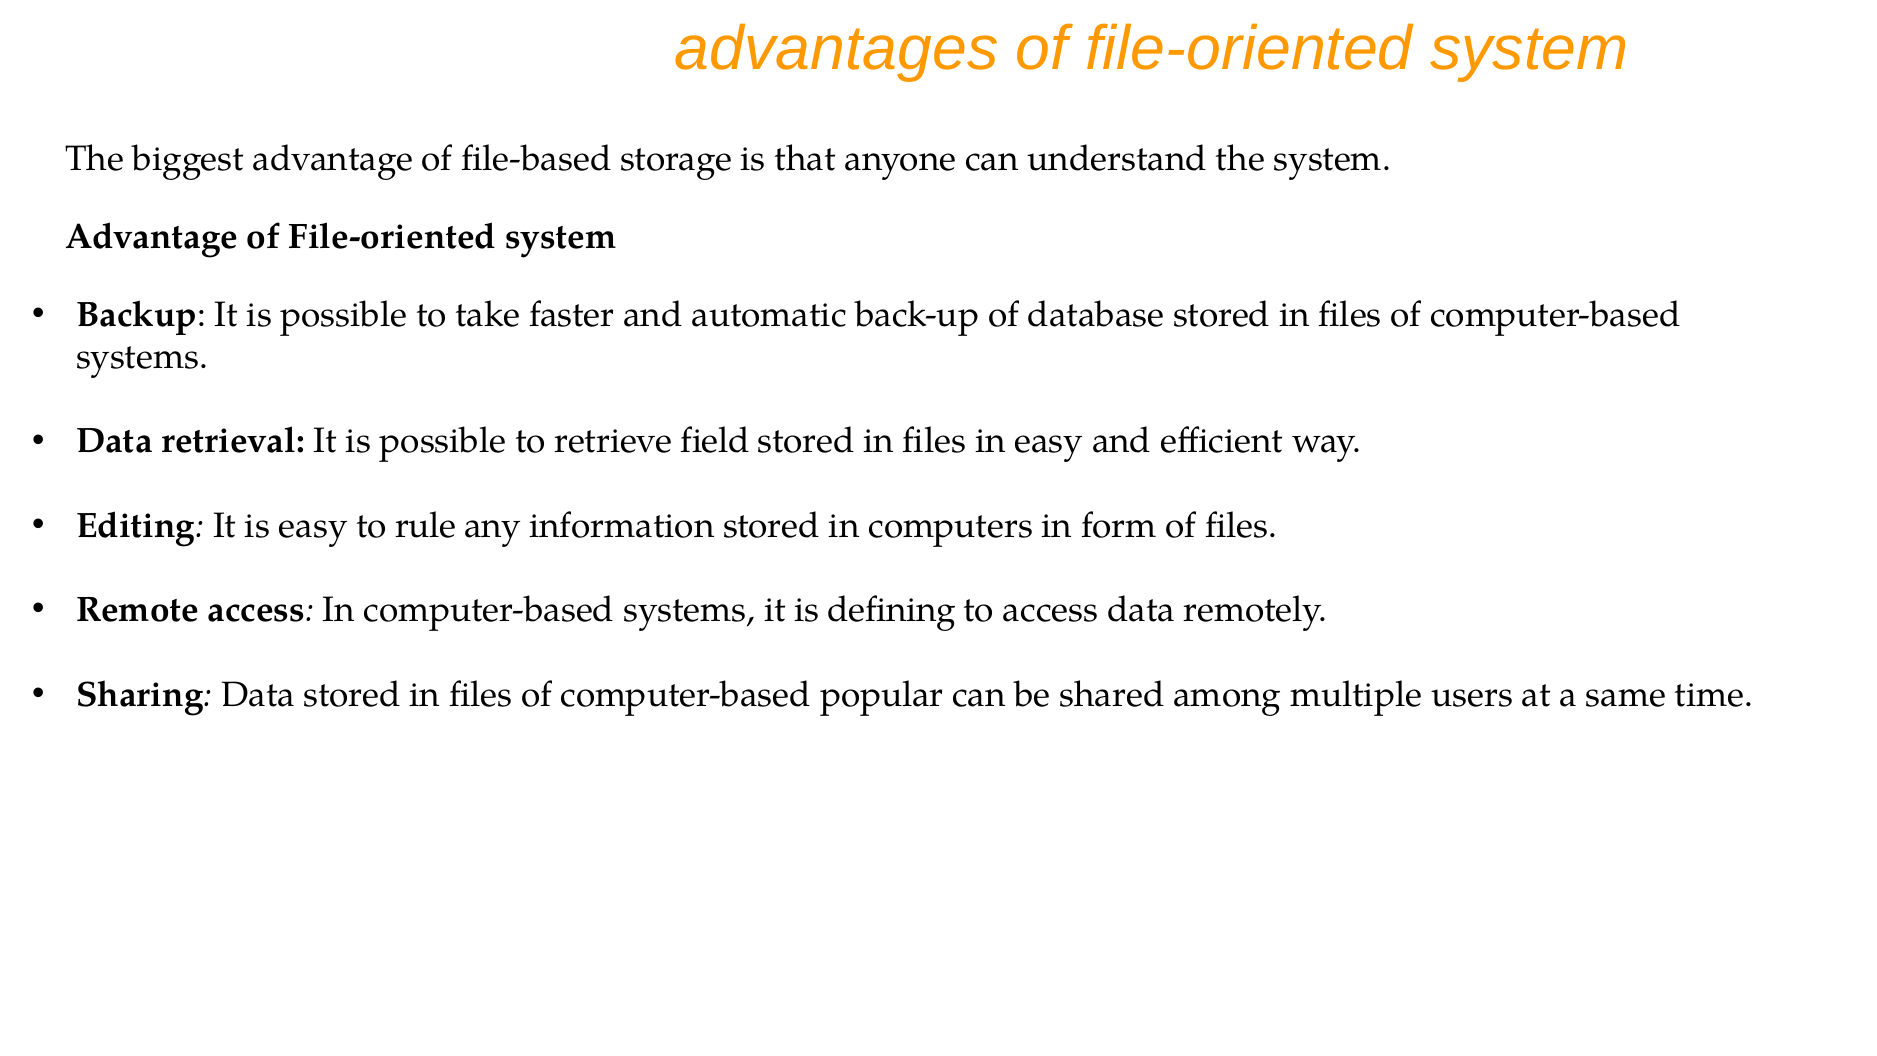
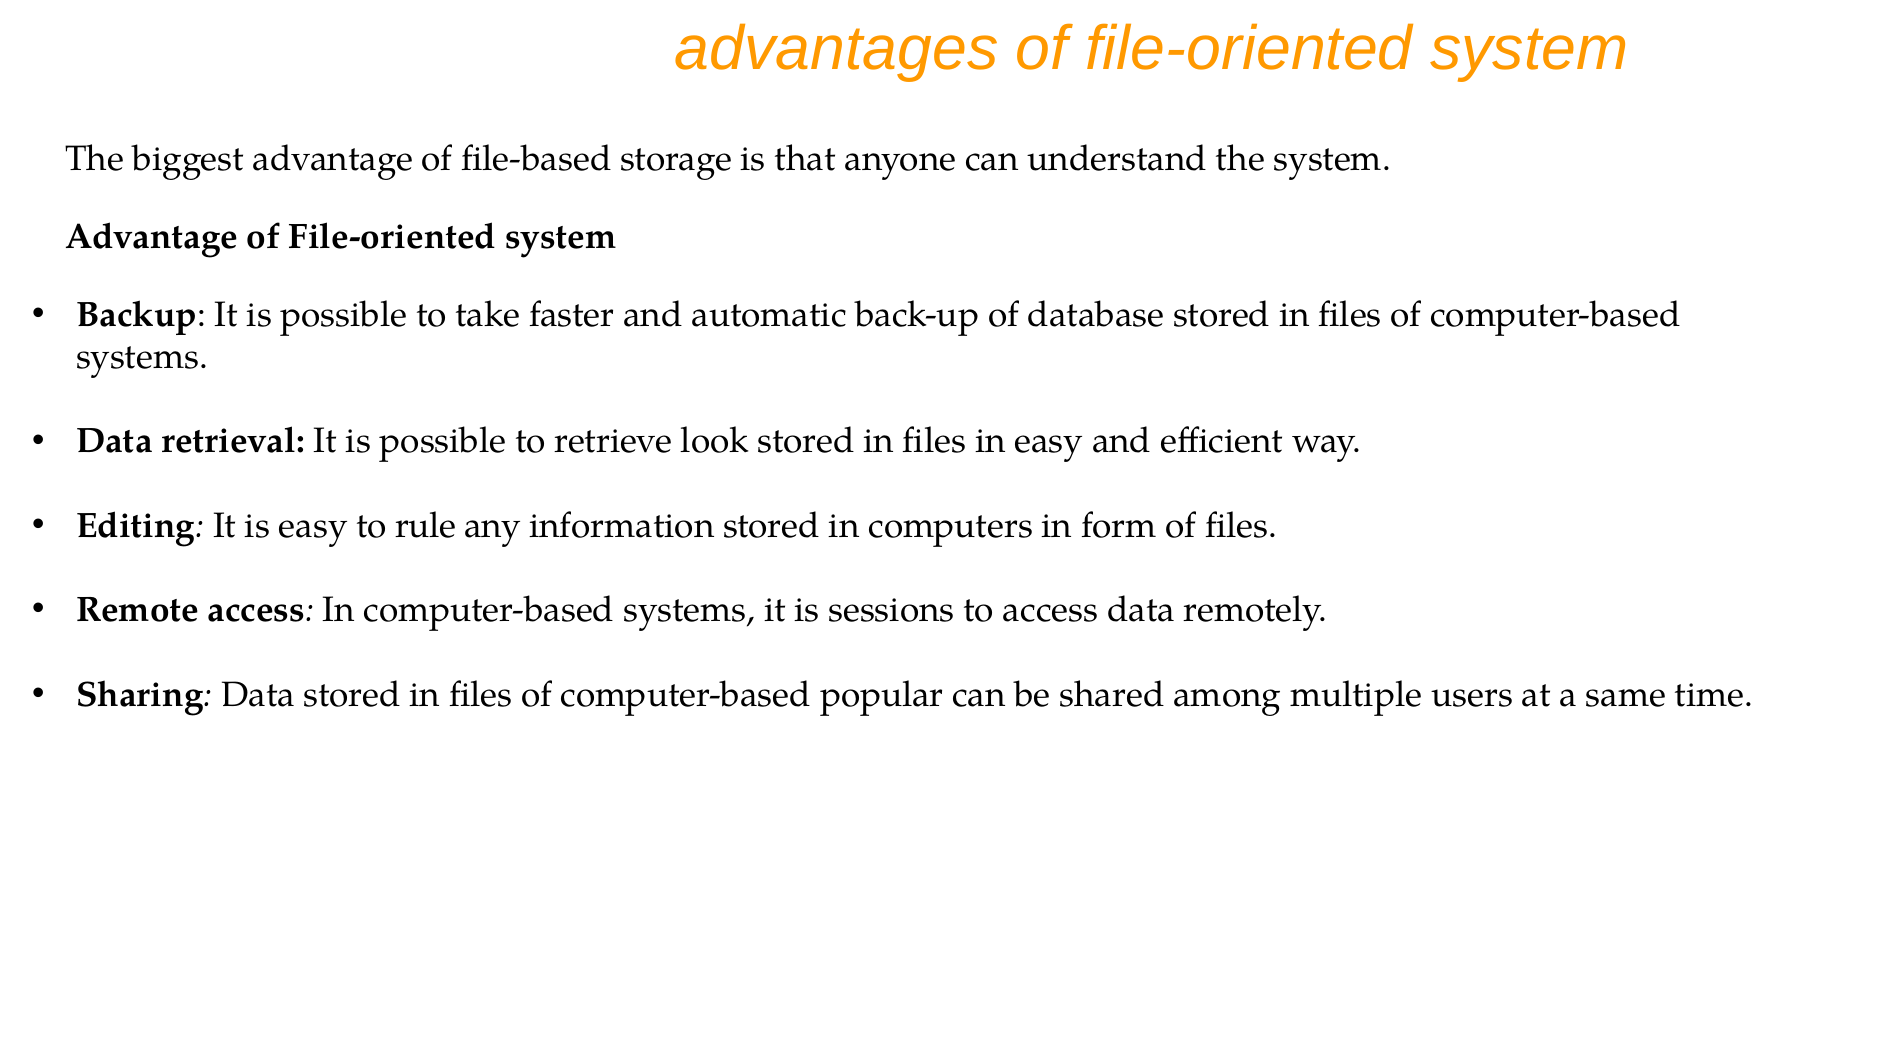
field: field -> look (715, 441)
defining: defining -> sessions (891, 610)
